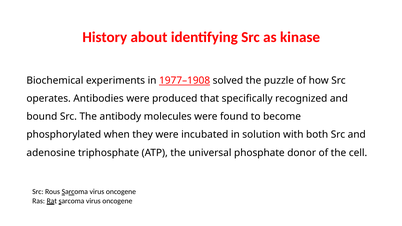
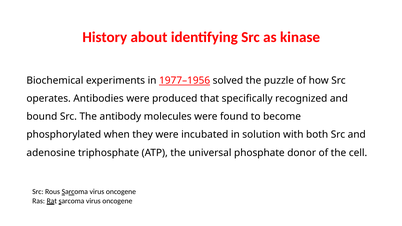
1977–1908: 1977–1908 -> 1977–1956 (185, 80)
